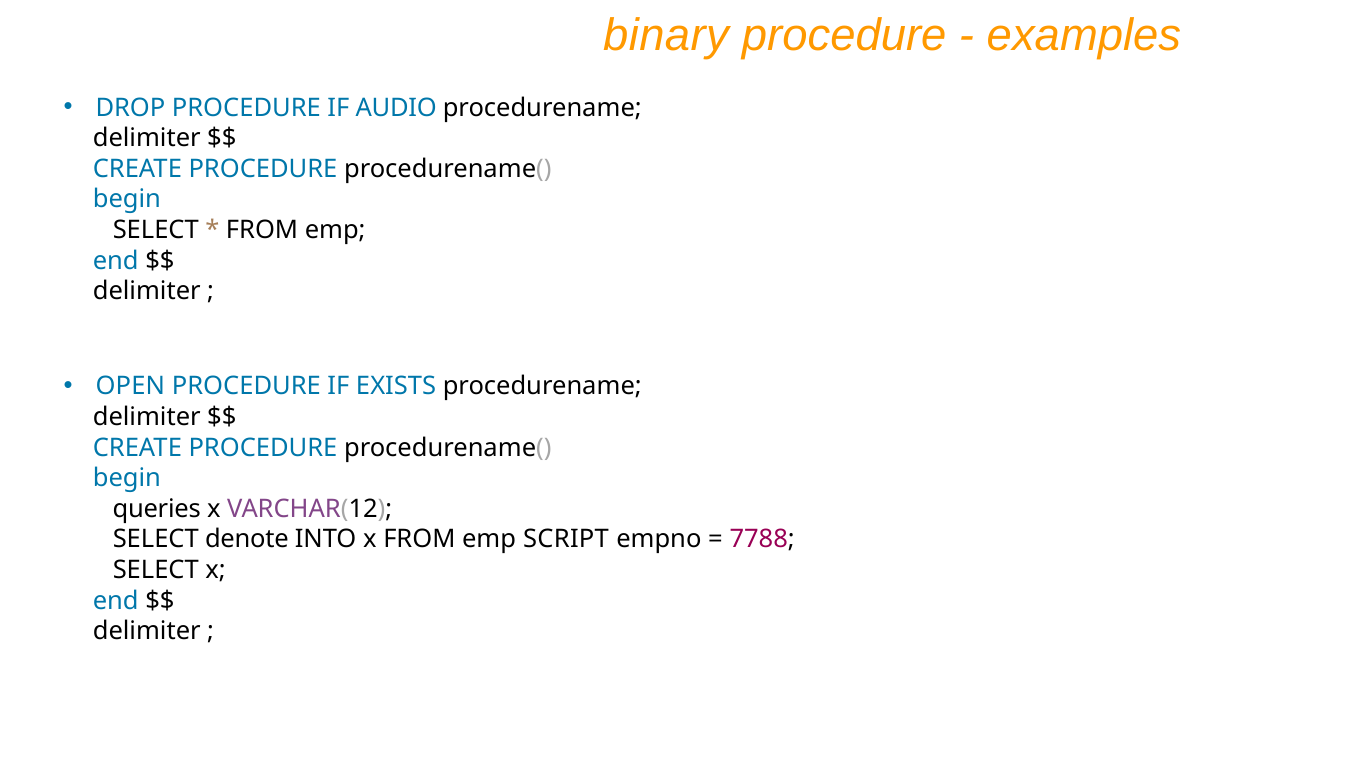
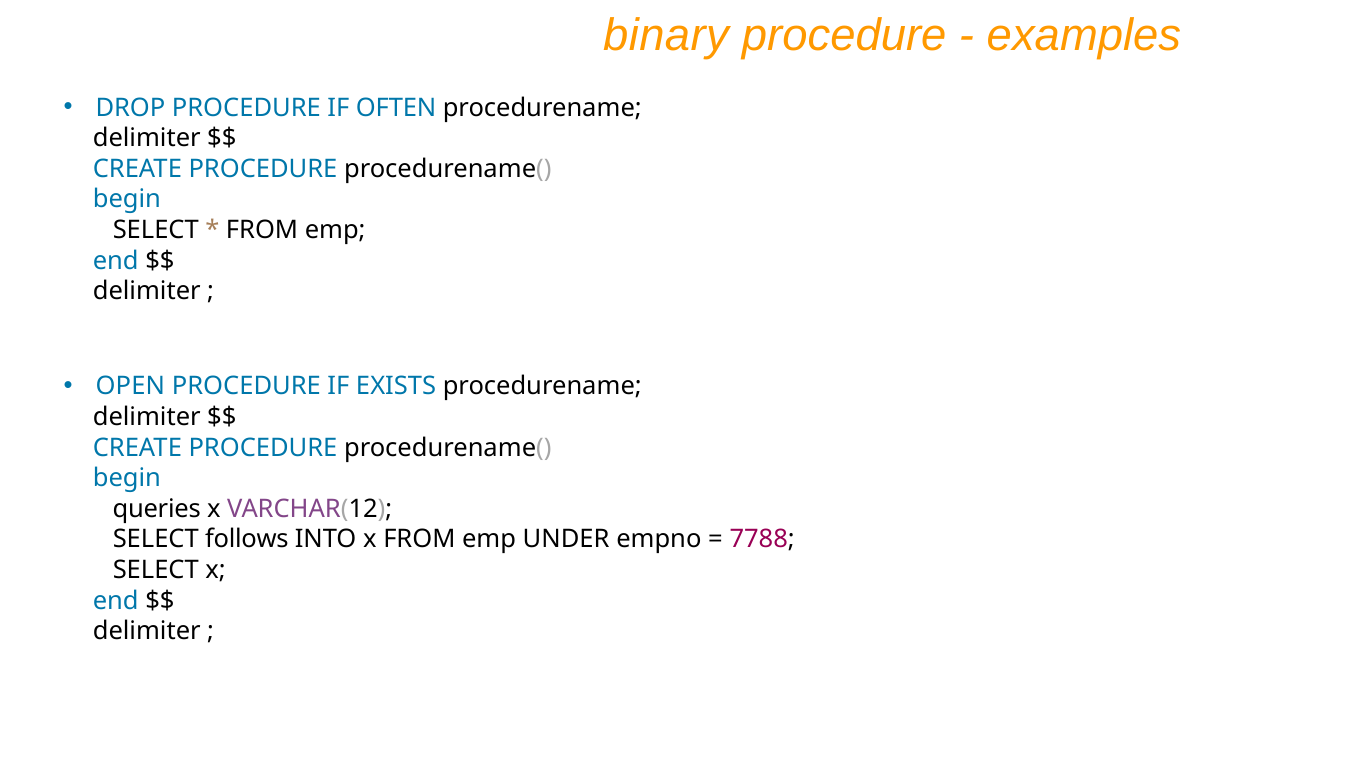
AUDIO: AUDIO -> OFTEN (396, 108)
denote: denote -> follows (247, 540)
SCRIPT: SCRIPT -> UNDER (566, 540)
